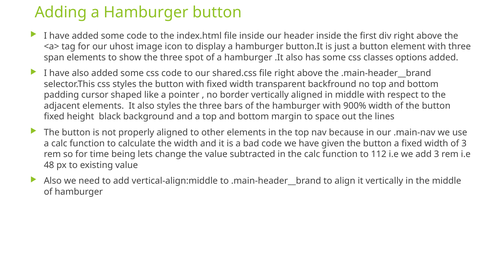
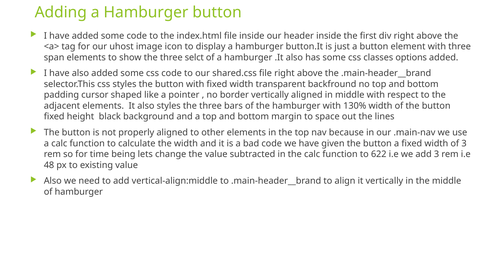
spot: spot -> selct (194, 57)
900%: 900% -> 130% (355, 106)
112: 112 -> 622 (379, 154)
